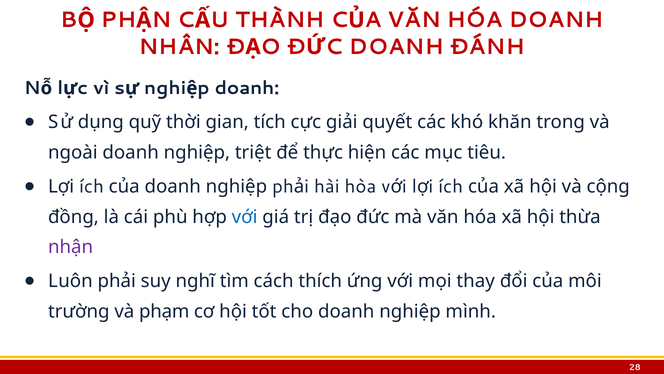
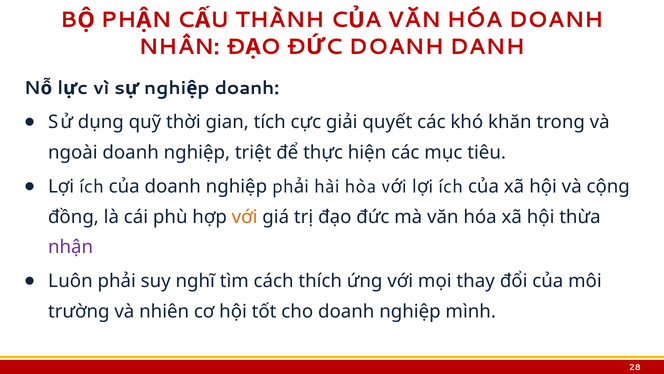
ĐÁNH: ĐÁNH -> DANH (487, 47)
với colour: blue -> orange (245, 217)
phạm: phạm -> nhiên (164, 311)
